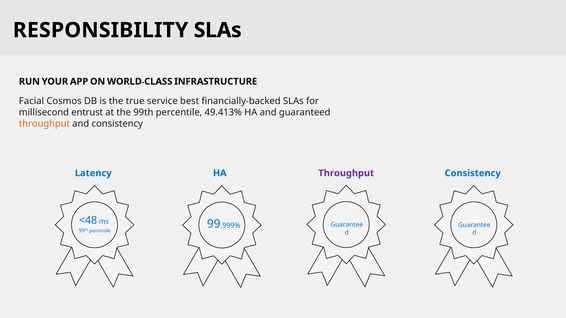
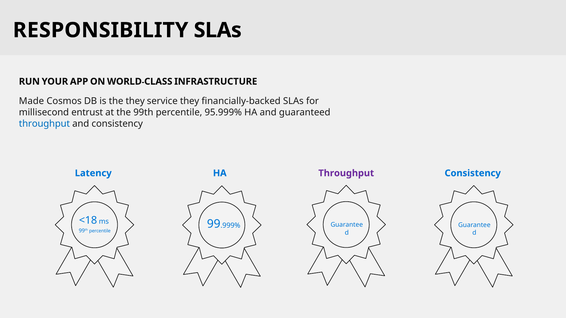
Facial: Facial -> Made (31, 101)
the true: true -> they (135, 101)
service best: best -> they (190, 101)
49.413%: 49.413% -> 95.999% (223, 112)
throughput colour: orange -> blue (44, 124)
<48: <48 -> <18 (88, 221)
